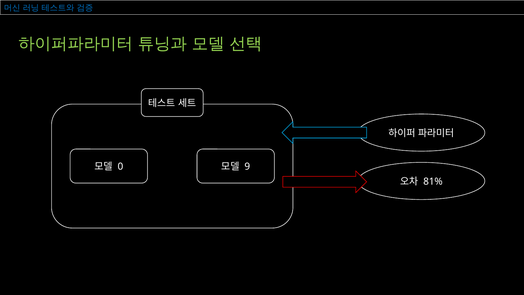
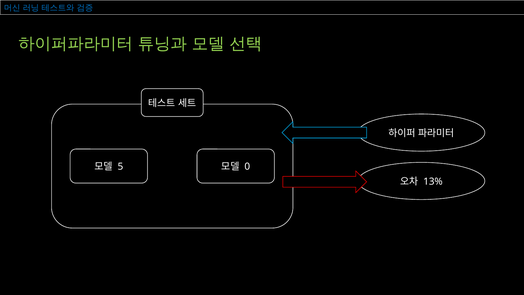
0: 0 -> 5 (120, 167)
9: 9 -> 0 (247, 167)
81%: 81% -> 13% (433, 181)
